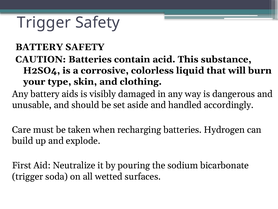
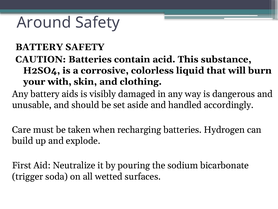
Trigger: Trigger -> Around (44, 23)
type: type -> with (59, 81)
